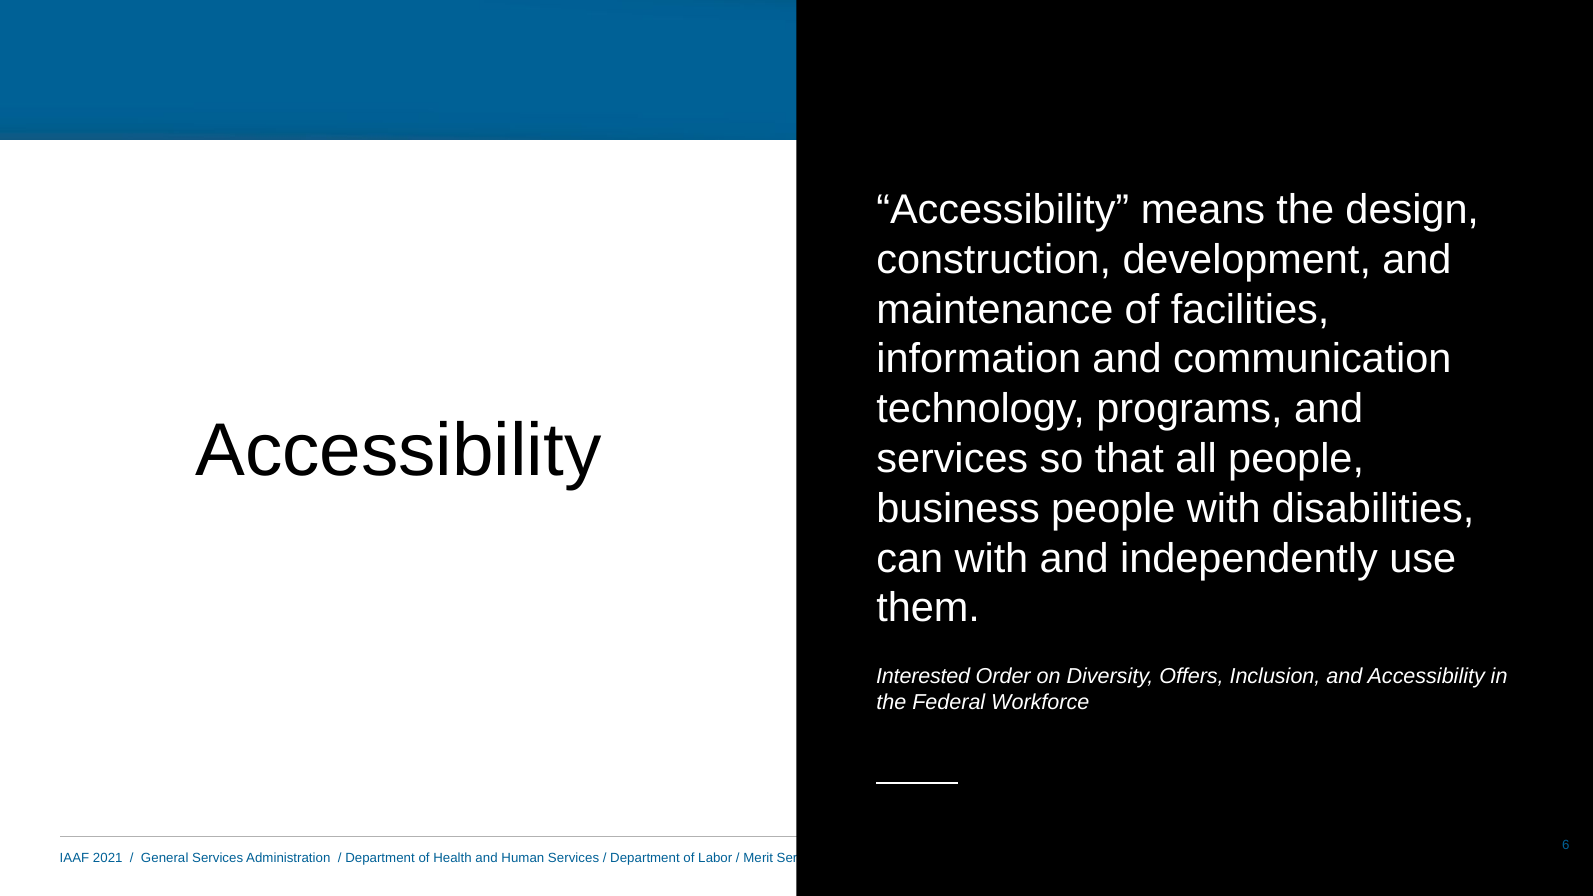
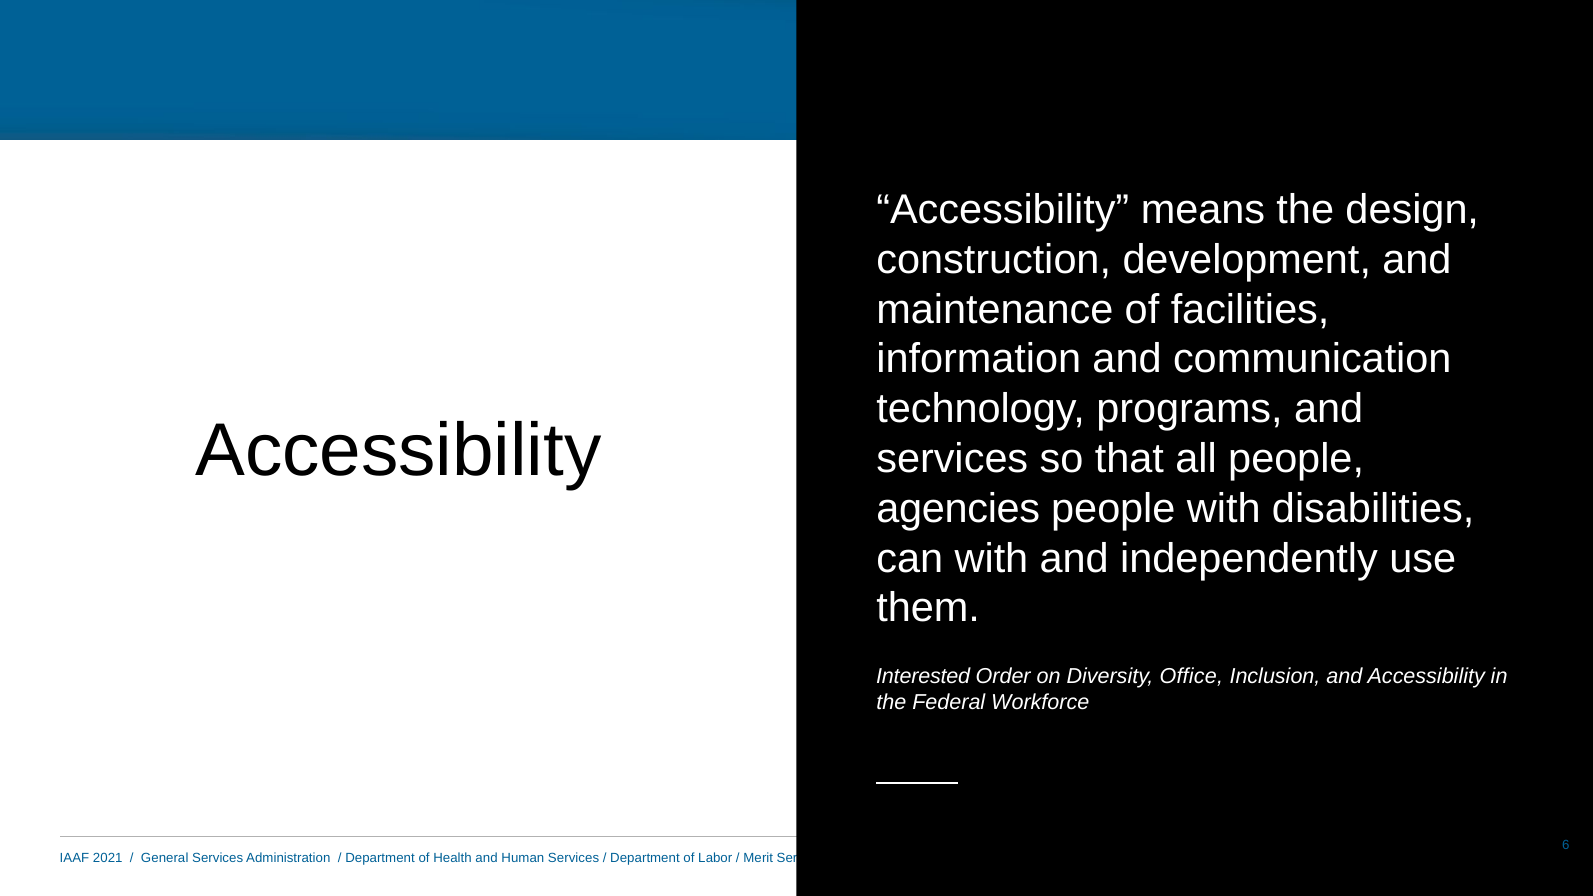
business: business -> agencies (958, 509)
Offers: Offers -> Office (1191, 676)
